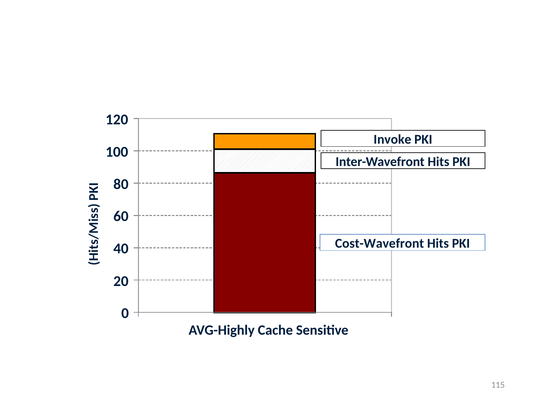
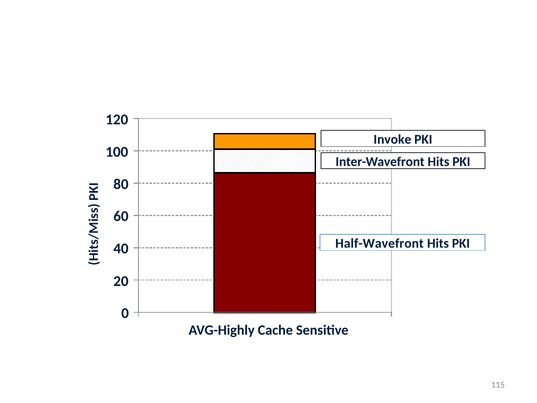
Cost-Wavefront: Cost-Wavefront -> Half-Wavefront (380, 243)
